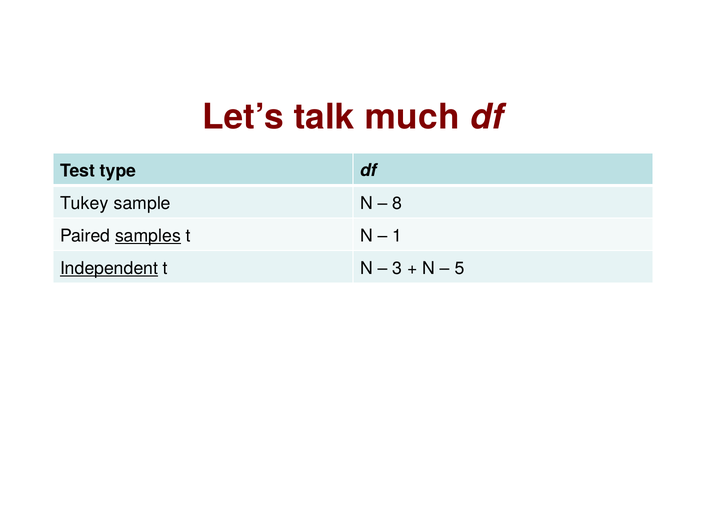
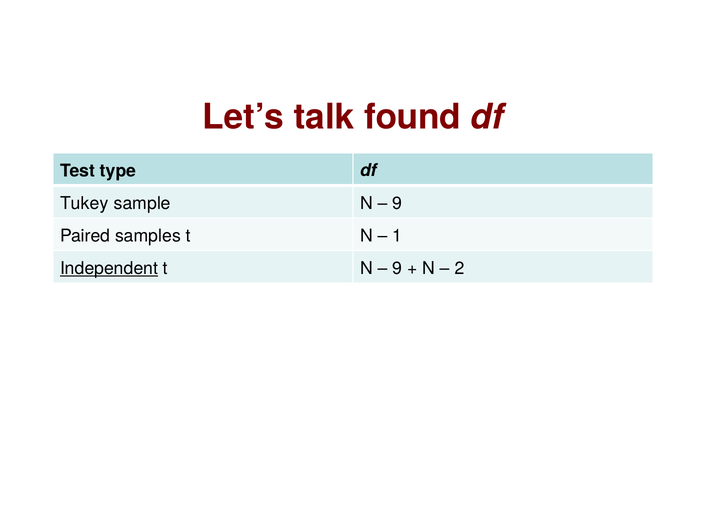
much: much -> found (413, 117)
8: 8 -> 9 (397, 203)
samples underline: present -> none (148, 236)
3: 3 -> 9 (397, 268)
5: 5 -> 2 (459, 268)
